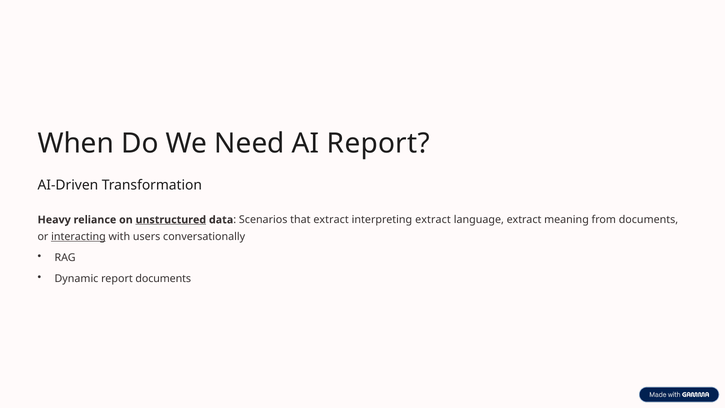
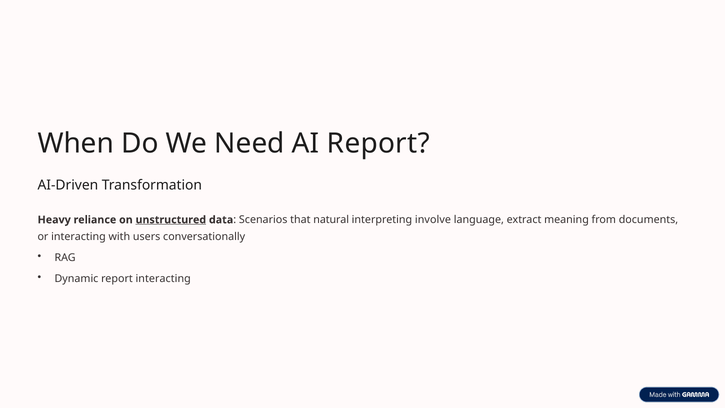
that extract: extract -> natural (331, 220)
interpreting extract: extract -> involve (433, 220)
interacting underline: present -> none (78, 237)
report documents: documents -> interacting (163, 279)
